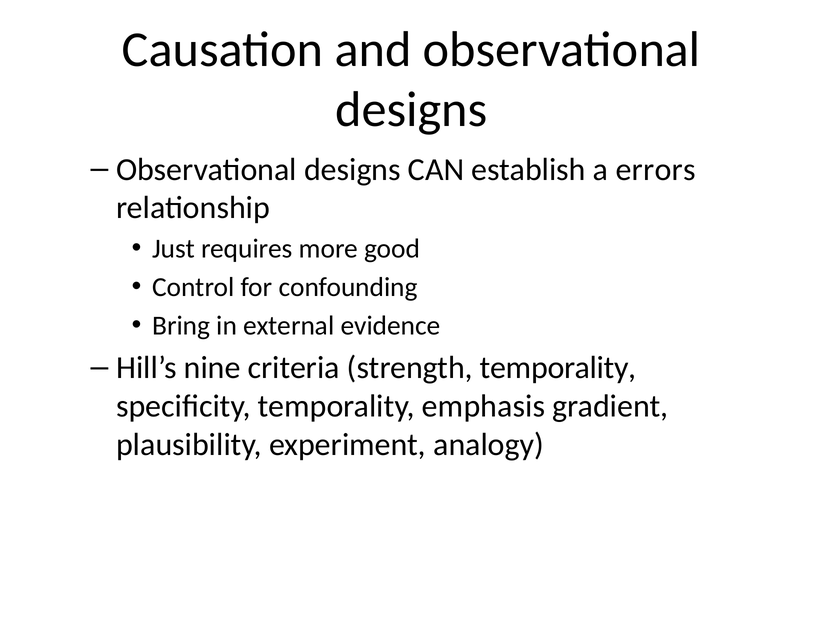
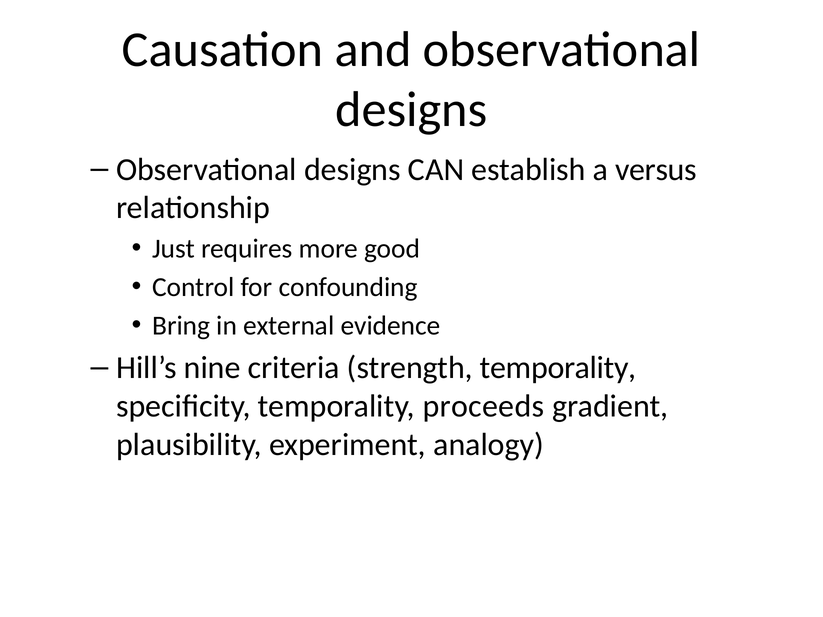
errors: errors -> versus (656, 170)
emphasis: emphasis -> proceeds (483, 406)
